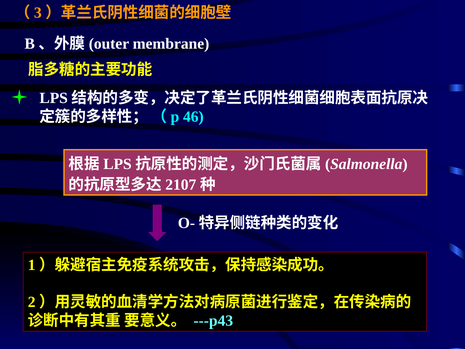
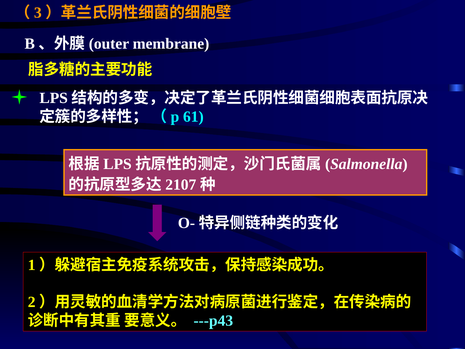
46: 46 -> 61 (193, 117)
